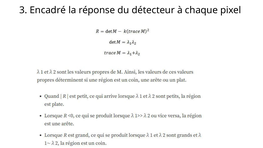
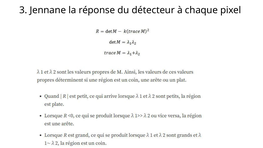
Encadré: Encadré -> Jennane (48, 10)
